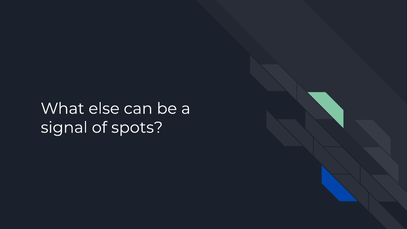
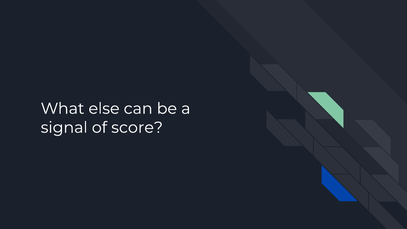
spots: spots -> score (137, 128)
